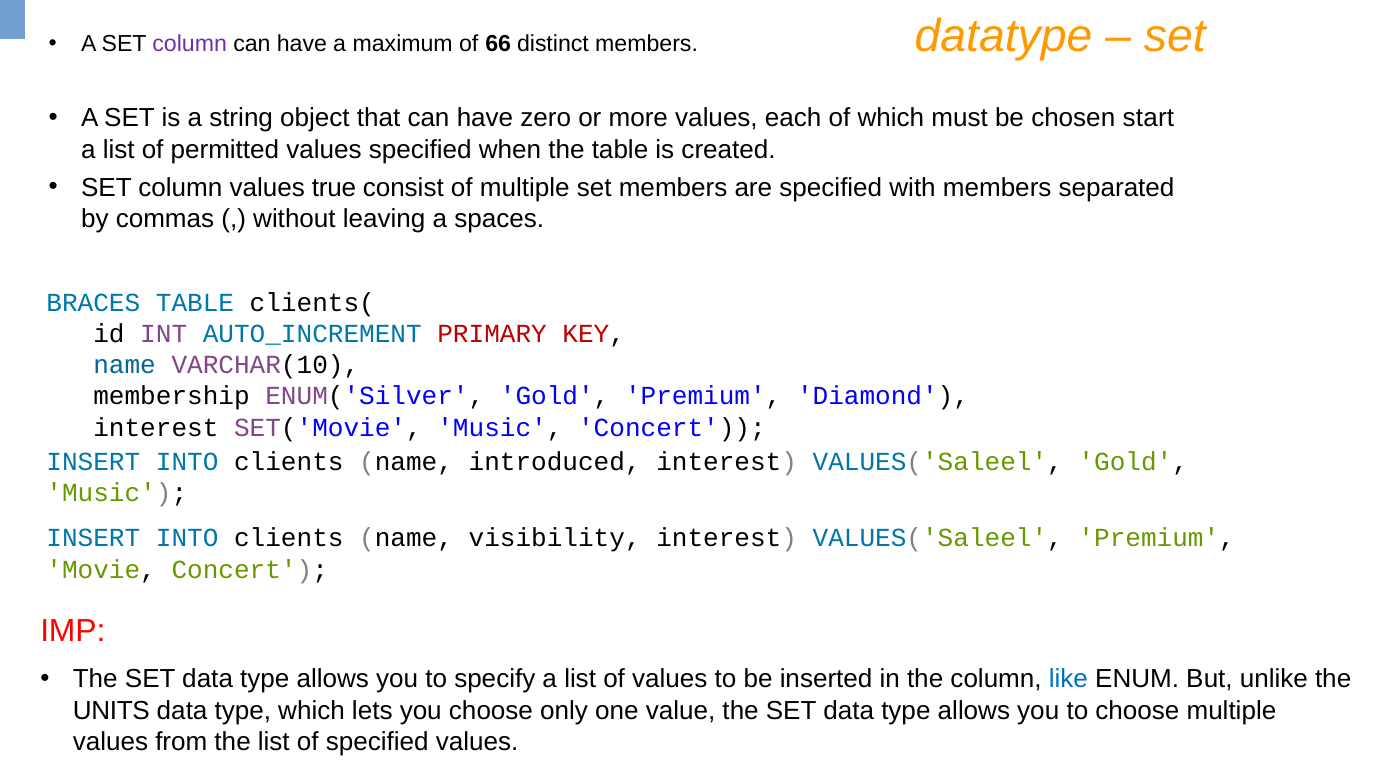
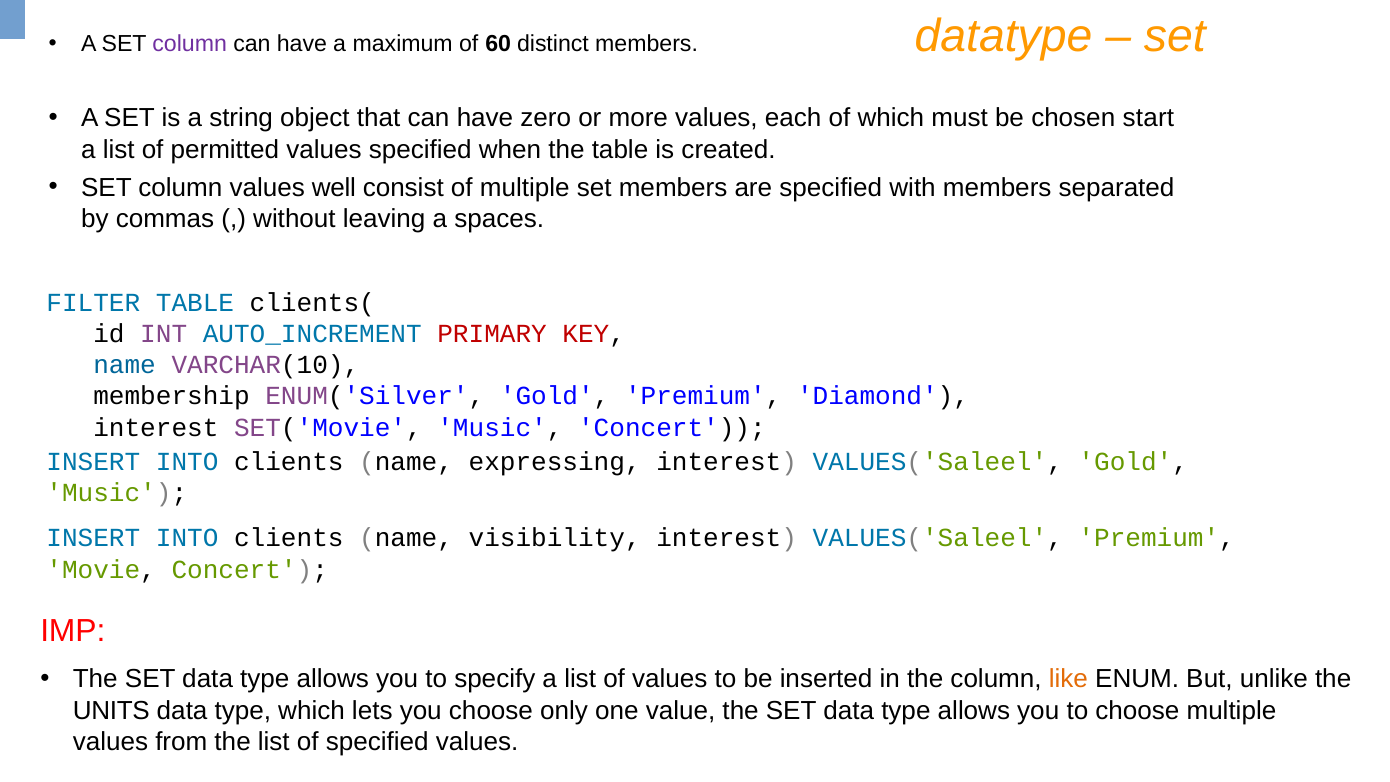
66: 66 -> 60 (498, 44)
true: true -> well (334, 188)
BRACES: BRACES -> FILTER (93, 302)
introduced: introduced -> expressing (555, 462)
like colour: blue -> orange (1068, 679)
